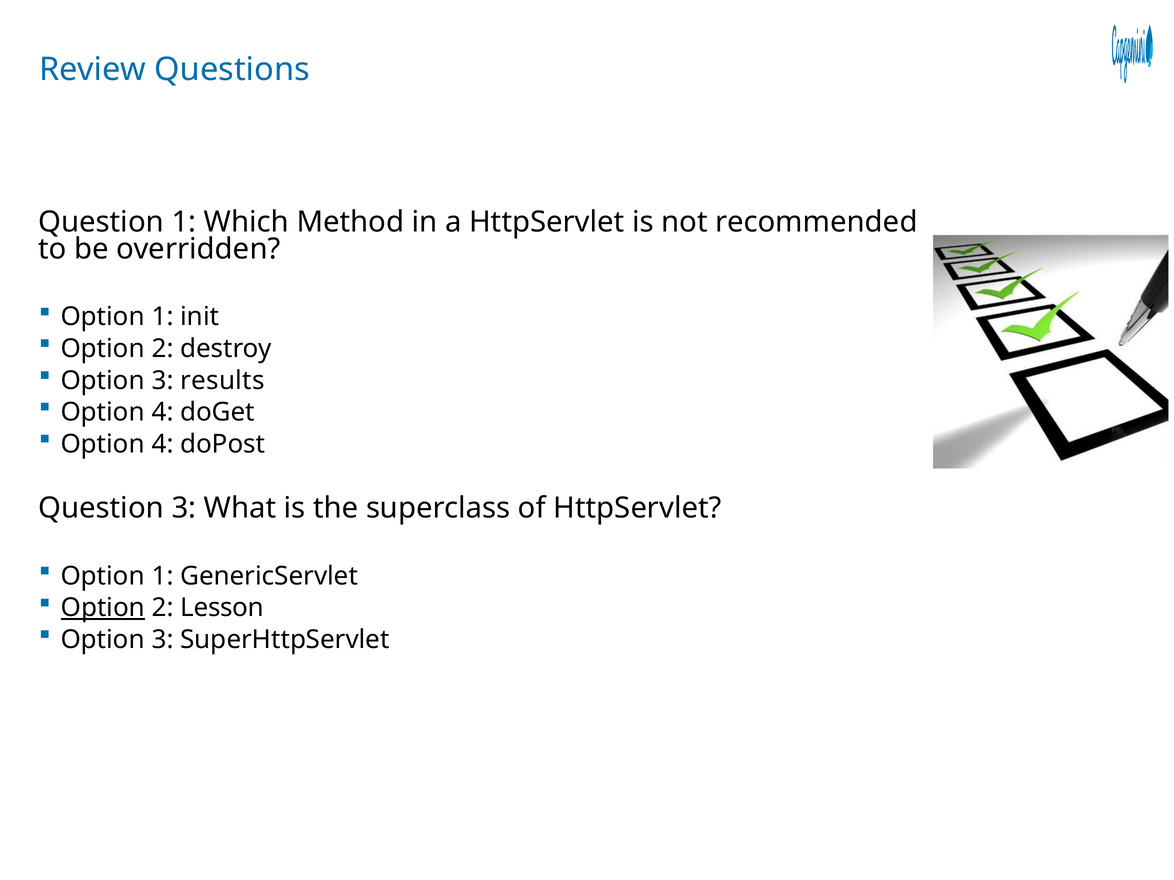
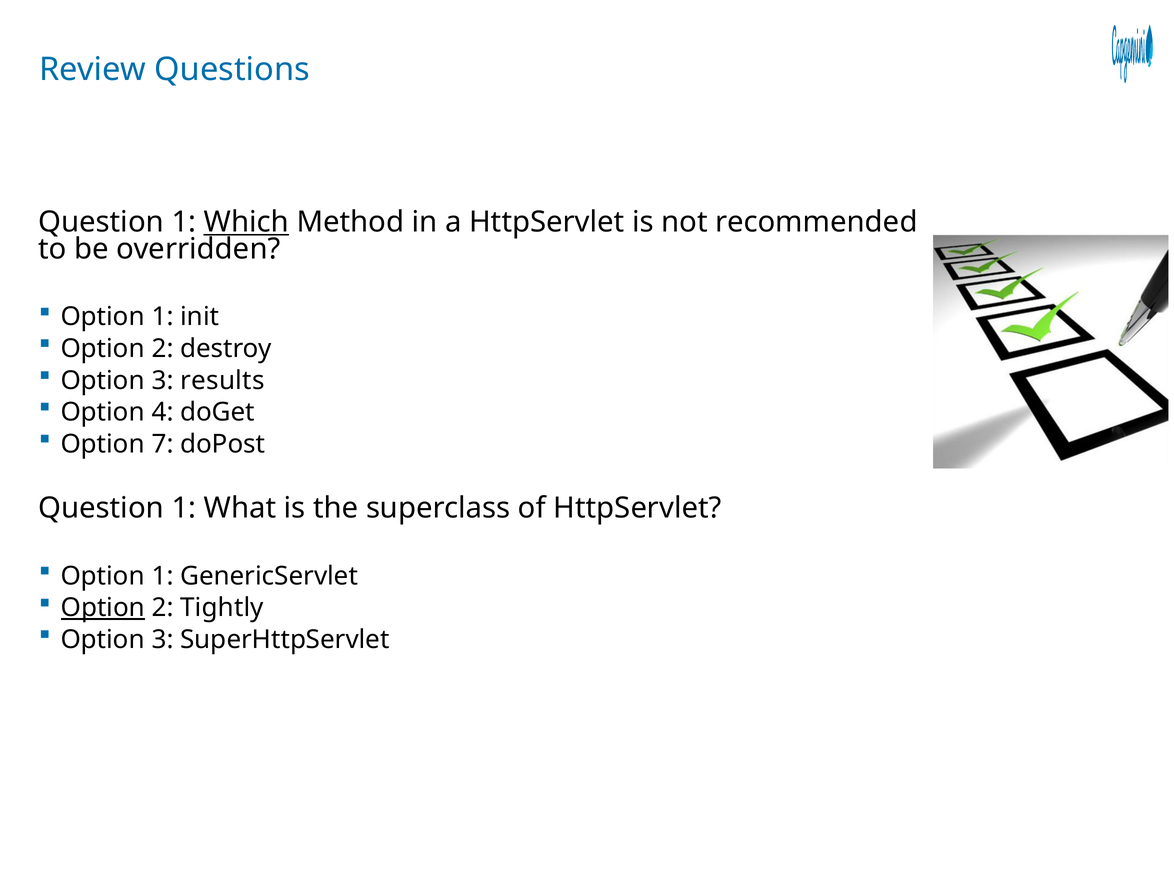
Which underline: none -> present (246, 222)
4: 4 -> 7 (163, 444)
3: 3 -> 1 (184, 509)
Lesson: Lesson -> Tightly (222, 608)
